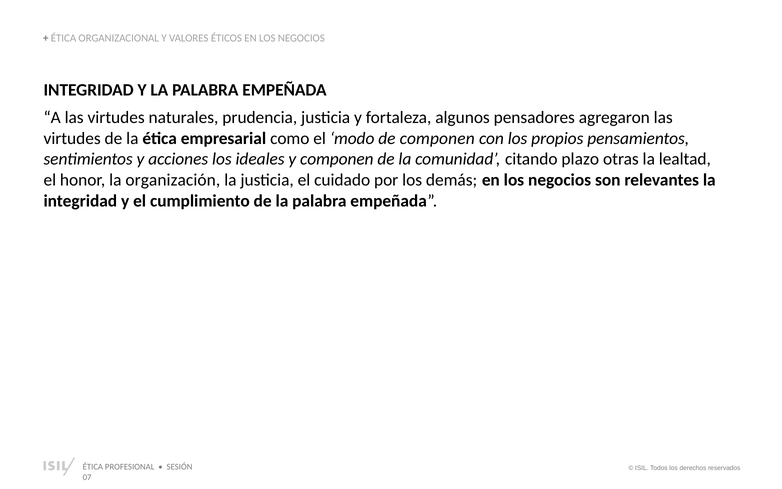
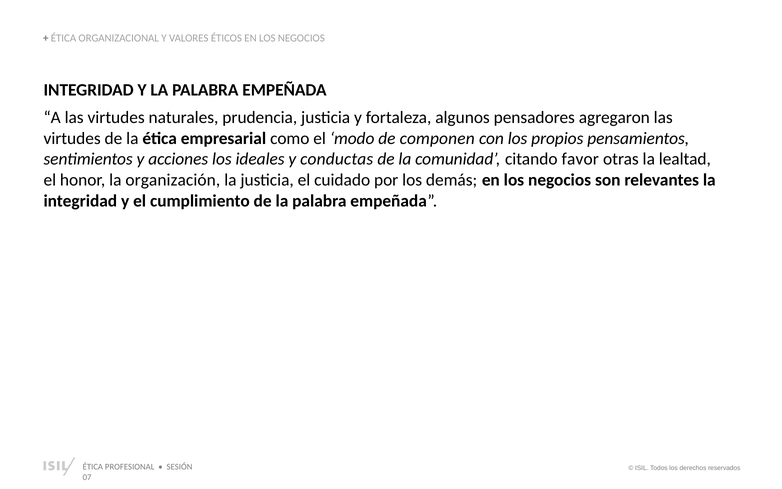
y componen: componen -> conductas (337, 159)
plazo: plazo -> favor (580, 159)
